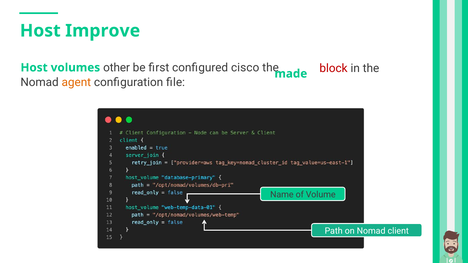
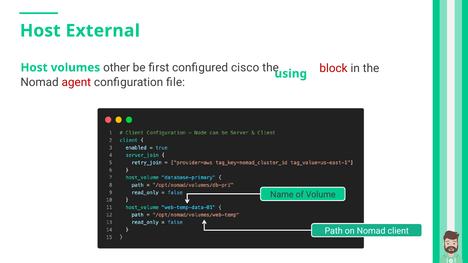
Improve: Improve -> External (103, 31)
made: made -> using (291, 74)
agent colour: orange -> red (76, 82)
